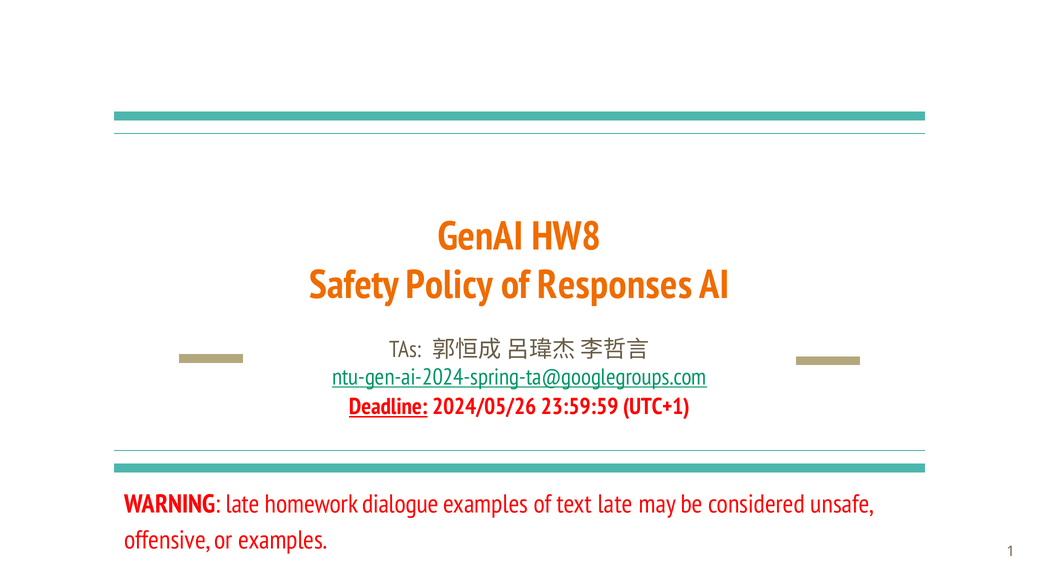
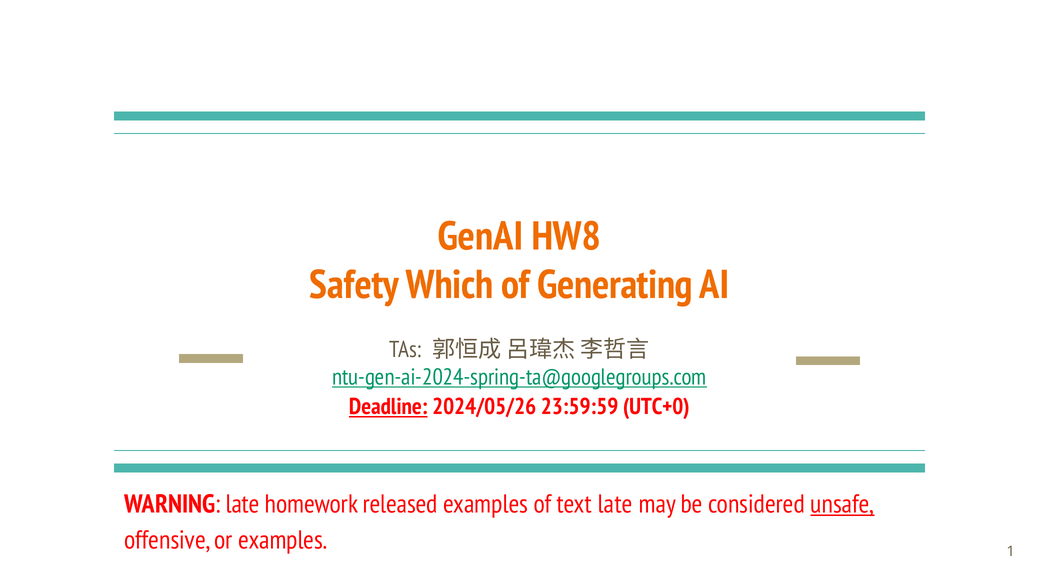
Policy: Policy -> Which (450, 285)
Responses: Responses -> Generating (615, 285)
UTC+1: UTC+1 -> UTC+0 (656, 407)
dialogue: dialogue -> released (400, 505)
unsafe underline: none -> present (842, 505)
